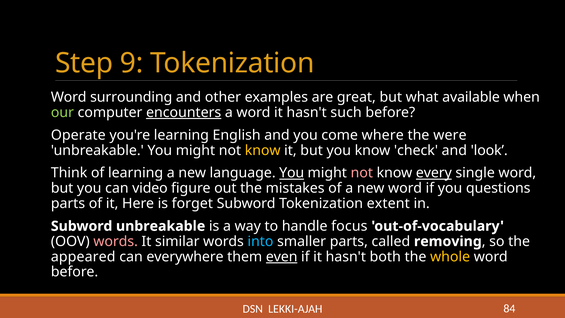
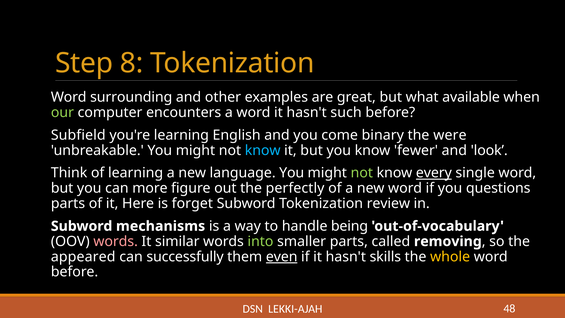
9: 9 -> 8 (132, 63)
encounters underline: present -> none (184, 112)
Operate: Operate -> Subfield (78, 135)
where: where -> binary (383, 135)
know colour: yellow -> light blue (263, 150)
check: check -> fewer (416, 150)
You underline: present -> none (292, 173)
not colour: pink -> light green (362, 173)
video: video -> more (150, 188)
mistakes: mistakes -> perfectly (295, 188)
extent: extent -> review (388, 203)
Subword unbreakable: unbreakable -> mechanisms (161, 226)
focus: focus -> being (350, 226)
into colour: light blue -> light green (260, 241)
everywhere: everywhere -> successfully (185, 257)
both: both -> skills (385, 257)
84: 84 -> 48 (509, 308)
